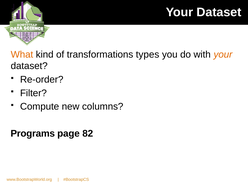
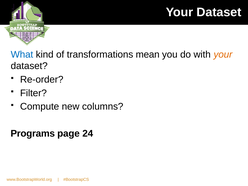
What colour: orange -> blue (22, 54)
types: types -> mean (148, 54)
82: 82 -> 24 (88, 134)
